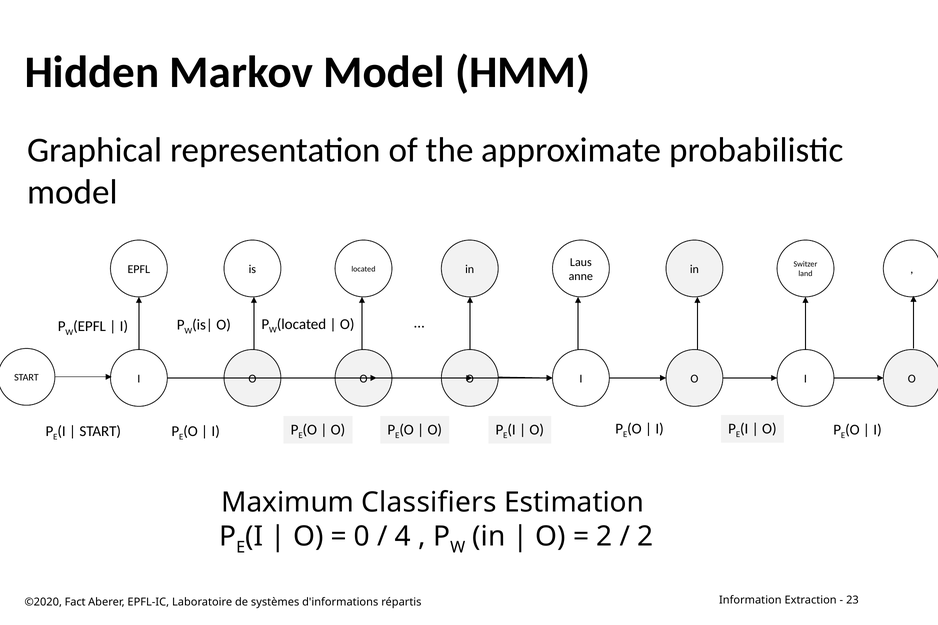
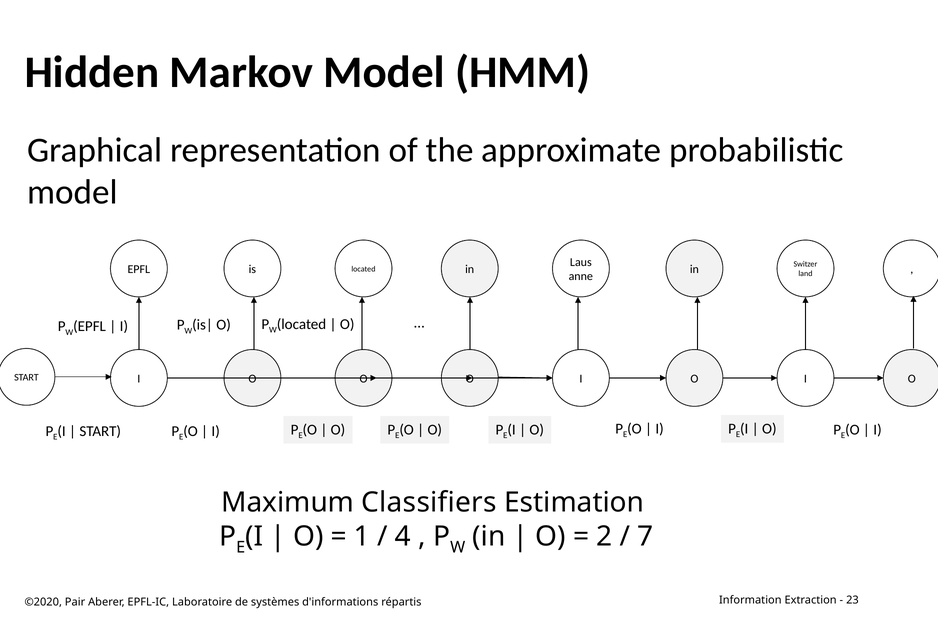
0: 0 -> 1 (362, 537)
2: 2 -> 7 (645, 537)
Fact: Fact -> Pair (75, 603)
